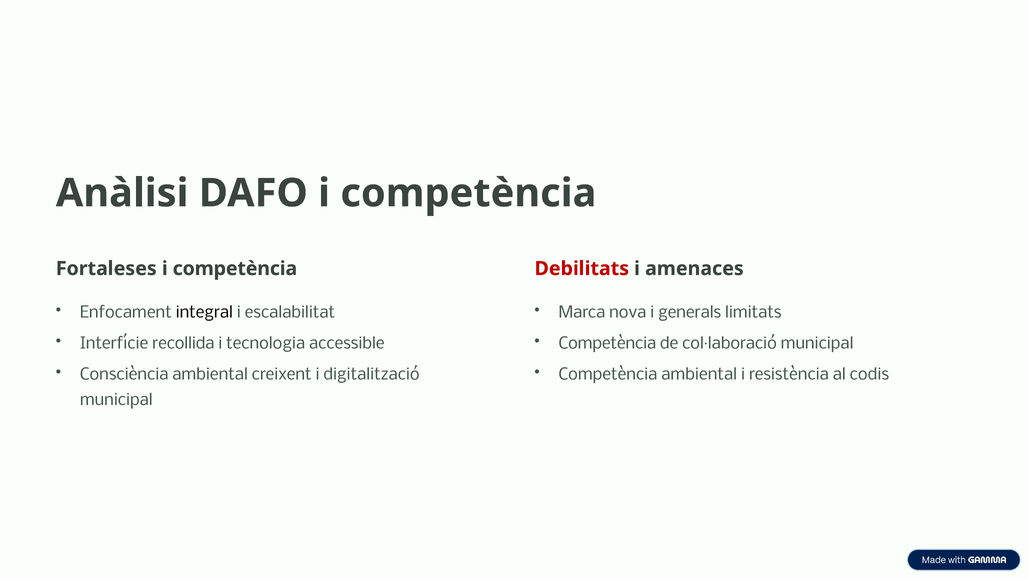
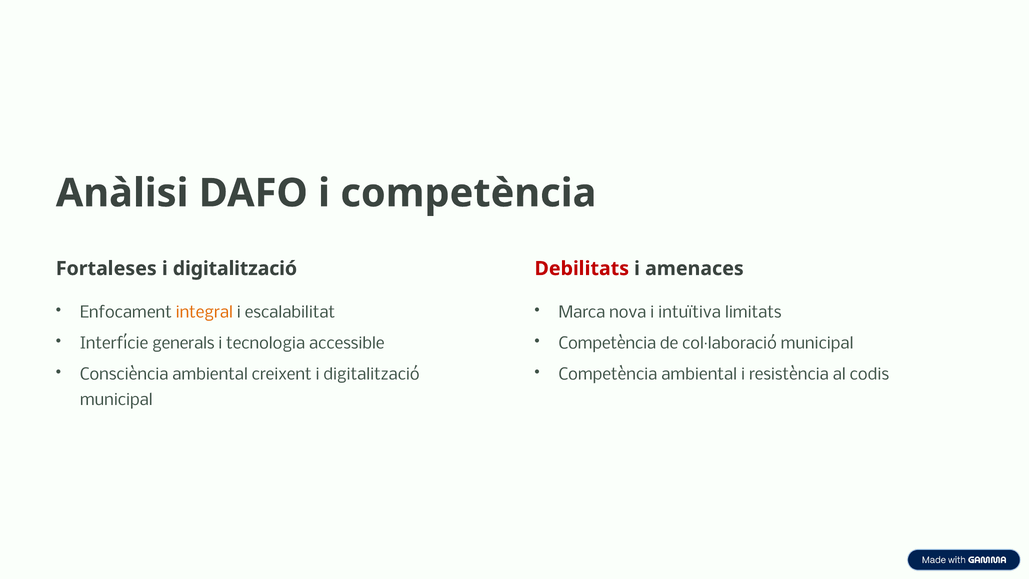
Fortaleses i competència: competència -> digitalització (235, 269)
integral colour: black -> orange (204, 312)
generals: generals -> intuïtiva (690, 312)
recollida: recollida -> generals (183, 344)
